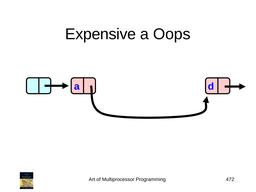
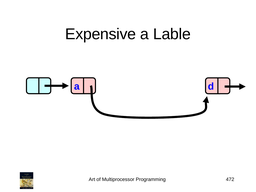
Oops: Oops -> Lable (172, 34)
